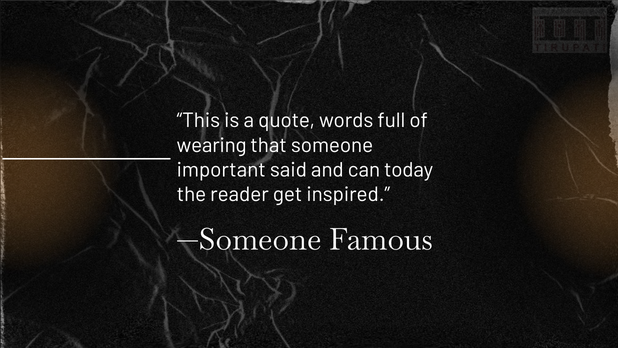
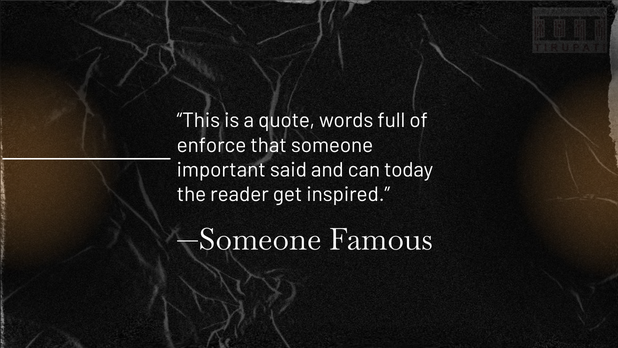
wearing: wearing -> enforce (212, 145)
